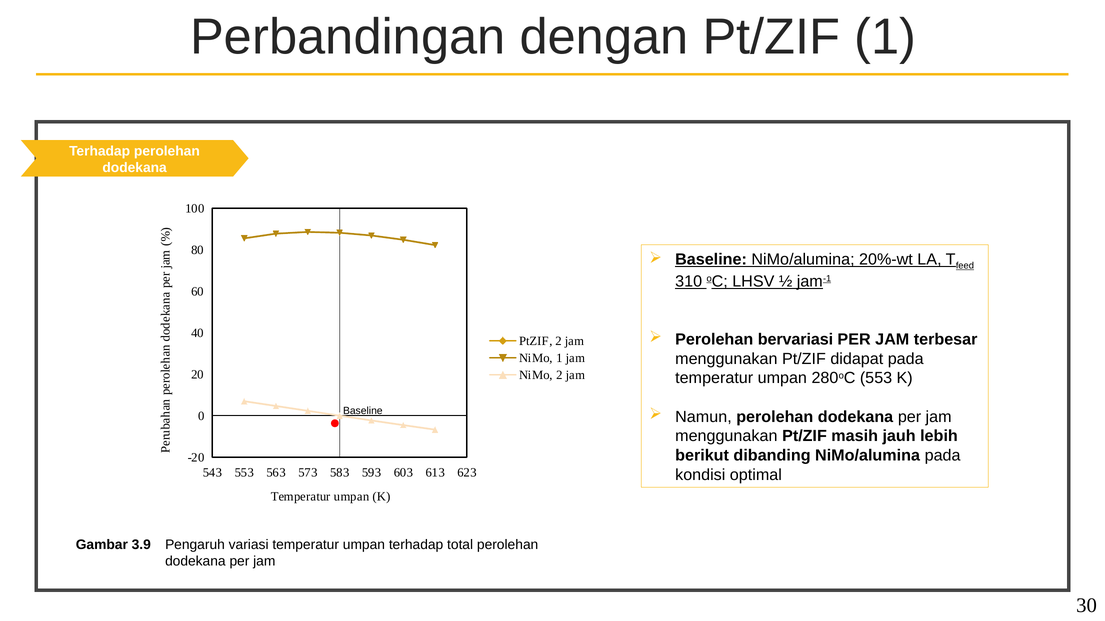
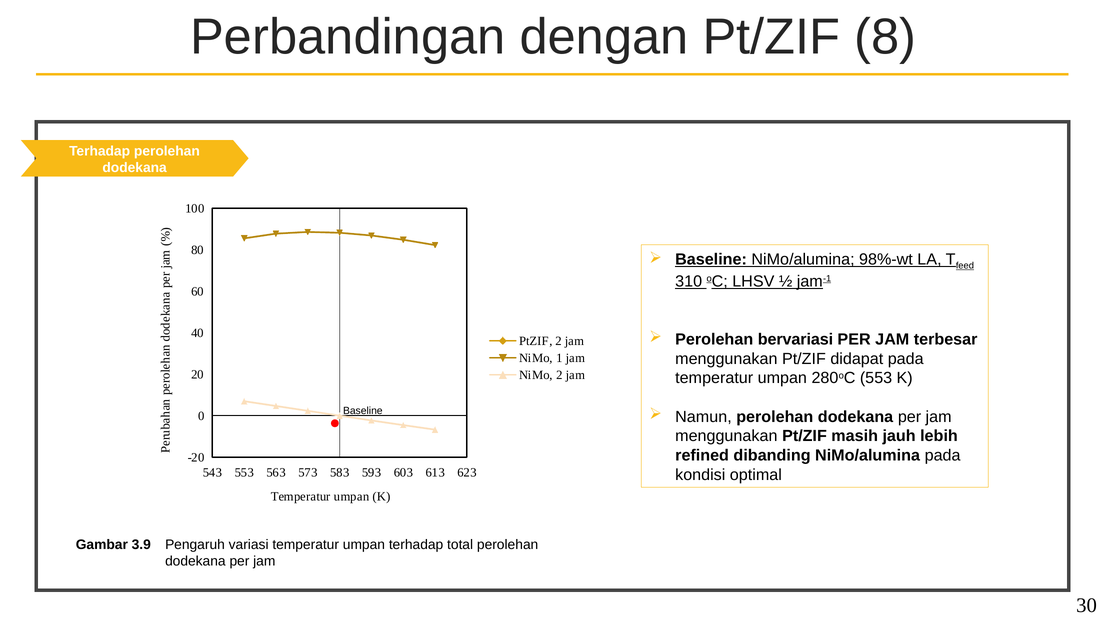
Pt/ZIF 1: 1 -> 8 (885, 37)
20%-wt: 20%-wt -> 98%-wt (886, 260)
berikut: berikut -> refined (702, 456)
